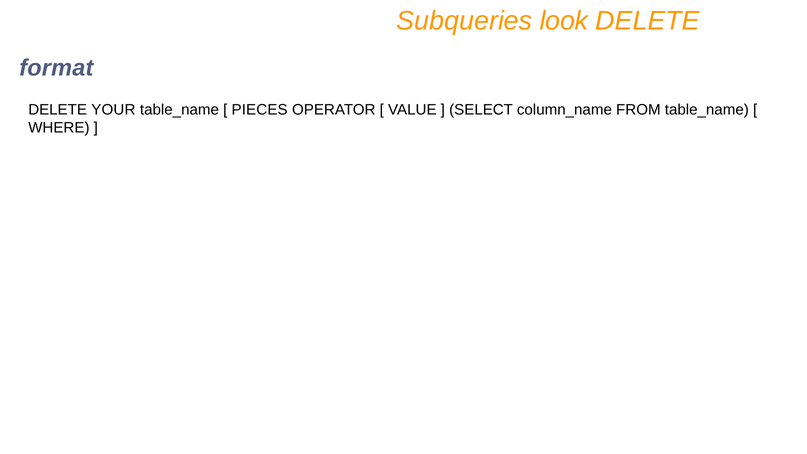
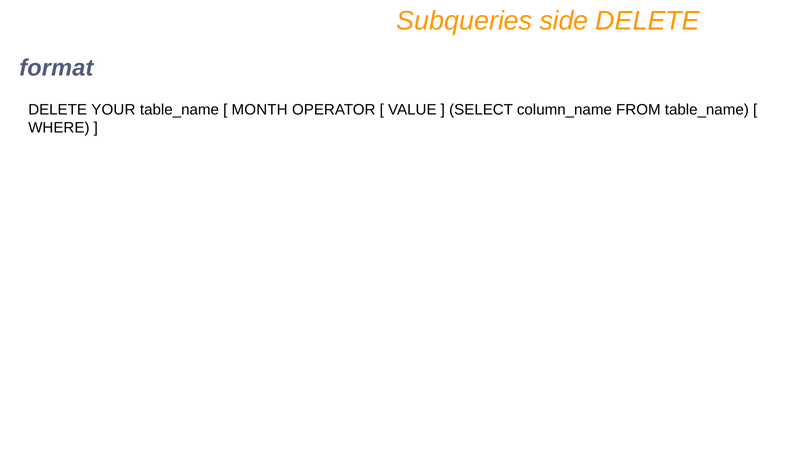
look: look -> side (564, 21)
PIECES: PIECES -> MONTH (260, 110)
